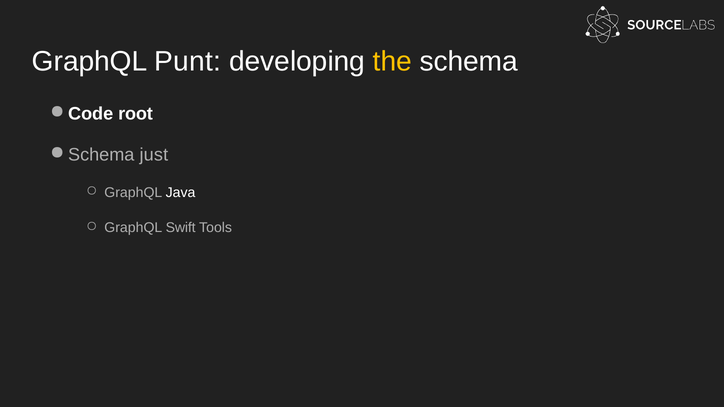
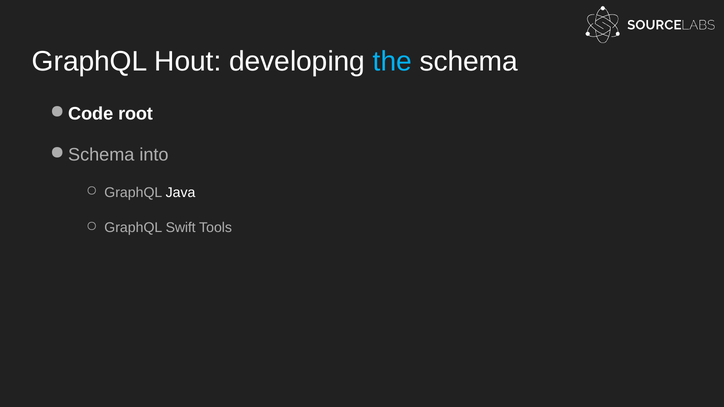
Punt: Punt -> Hout (188, 61)
the colour: yellow -> light blue (392, 61)
just: just -> into (154, 155)
